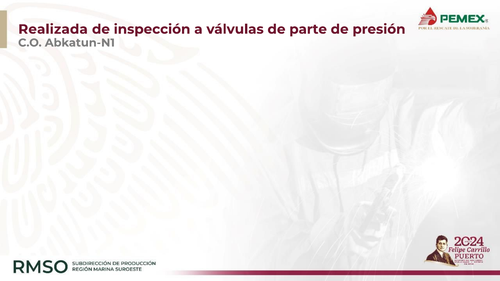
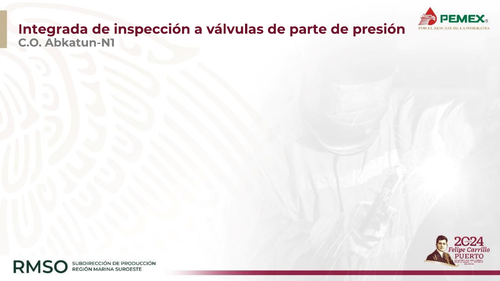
Realizada: Realizada -> Integrada (53, 29)
